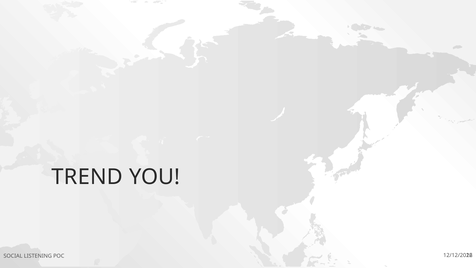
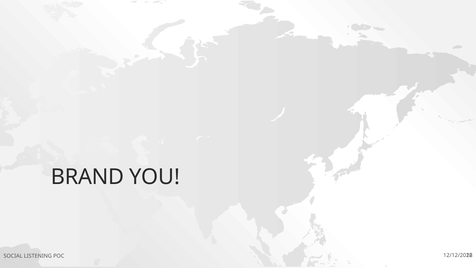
TREND: TREND -> BRAND (87, 177)
